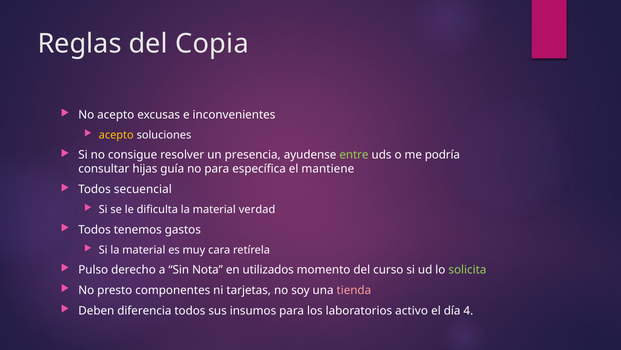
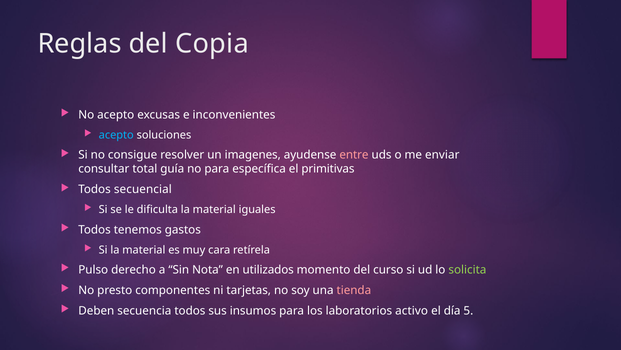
acepto colour: yellow -> light blue (116, 135)
presencia: presencia -> imagenes (253, 155)
entre colour: light green -> pink (354, 155)
podría: podría -> enviar (442, 155)
hijas: hijas -> total (145, 169)
mantiene: mantiene -> primitivas (328, 169)
verdad: verdad -> iguales (257, 209)
diferencia: diferencia -> secuencia (144, 310)
4: 4 -> 5 (468, 310)
